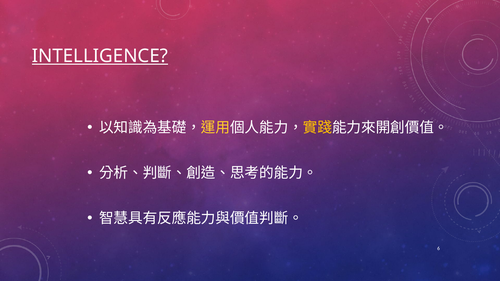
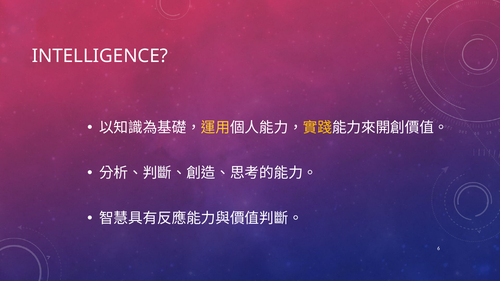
INTELLIGENCE underline: present -> none (100, 56)
